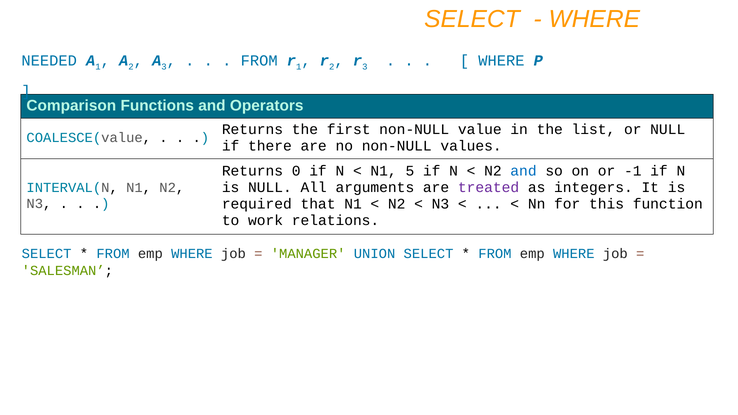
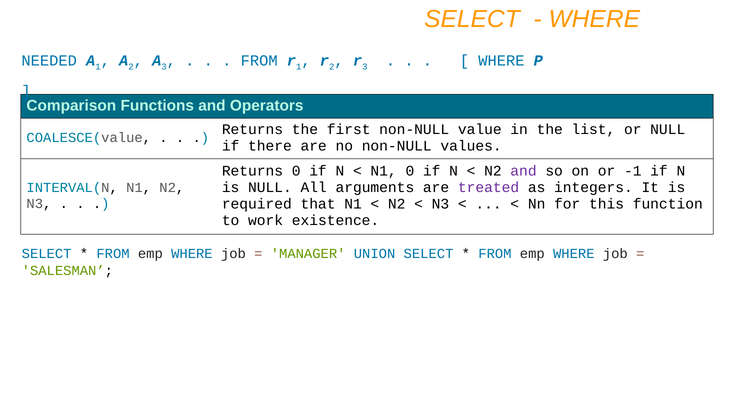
N1 5: 5 -> 0 (410, 171)
and colour: blue -> purple (524, 171)
relations: relations -> existence (336, 220)
